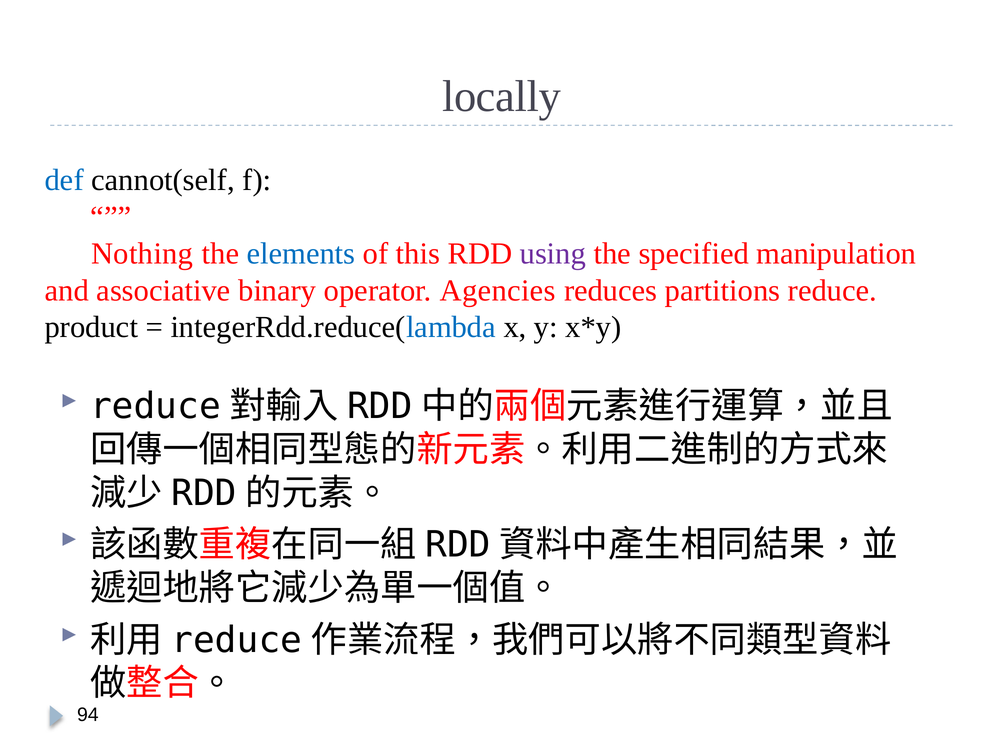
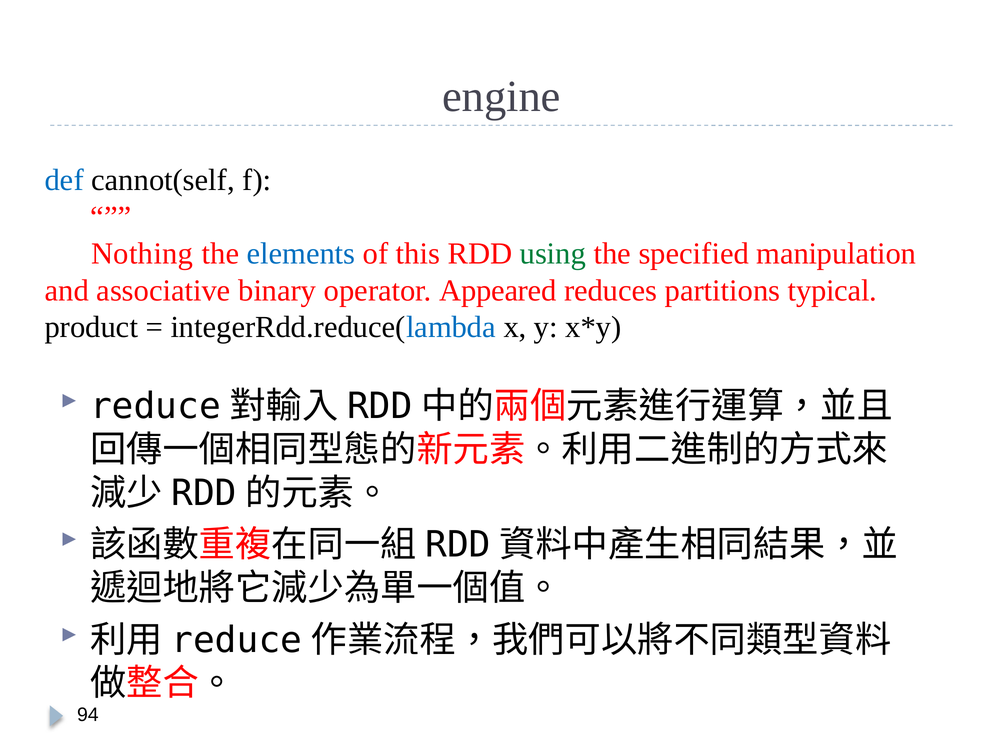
locally: locally -> engine (501, 97)
using colour: purple -> green (553, 254)
Agencies: Agencies -> Appeared (498, 291)
reduce: reduce -> typical (832, 291)
